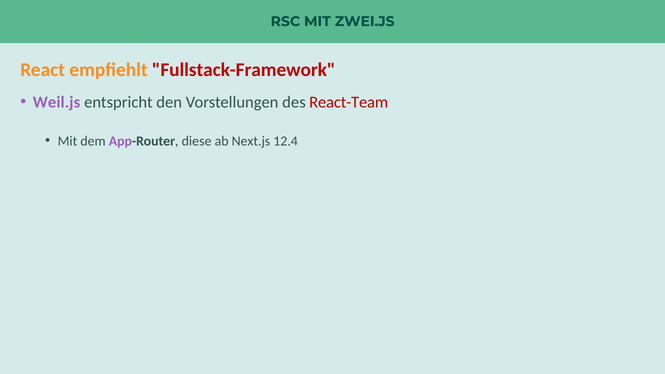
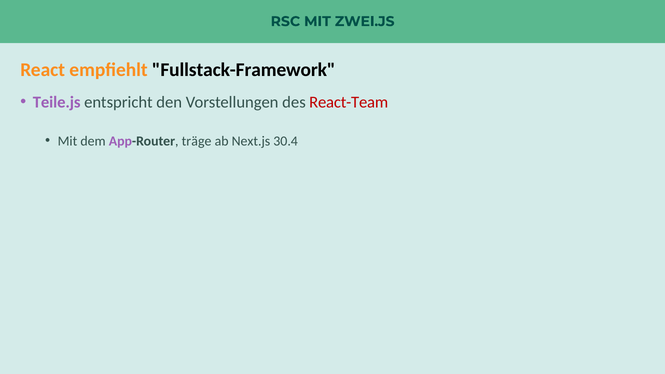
Fullstack-Framework colour: red -> black (244, 70)
Weil.js: Weil.js -> Teile.js (57, 102)
diese: diese -> träge (197, 141)
12.4: 12.4 -> 30.4 (286, 141)
